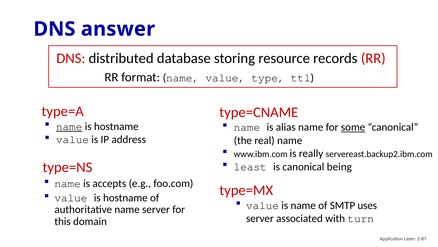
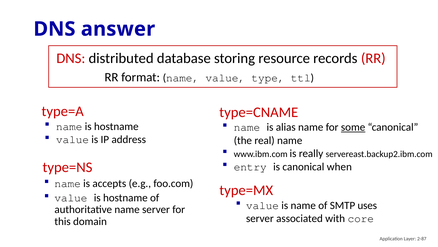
name underline: present -> none (69, 126)
least: least -> entry (250, 166)
being: being -> when (339, 166)
turn: turn -> core (361, 218)
